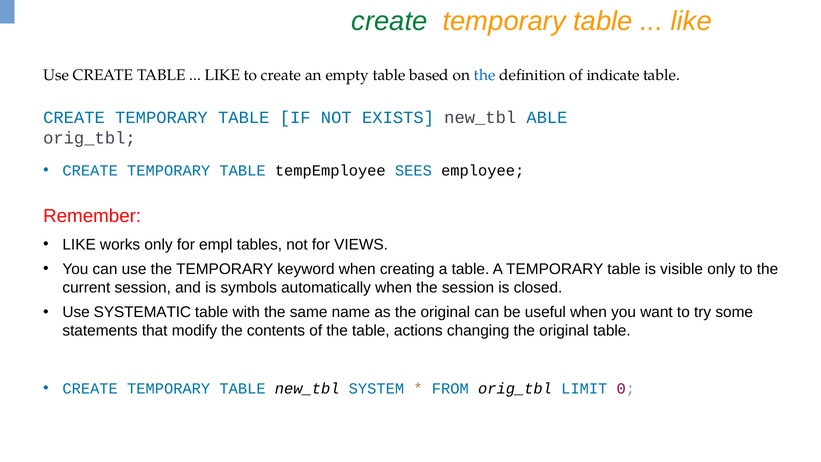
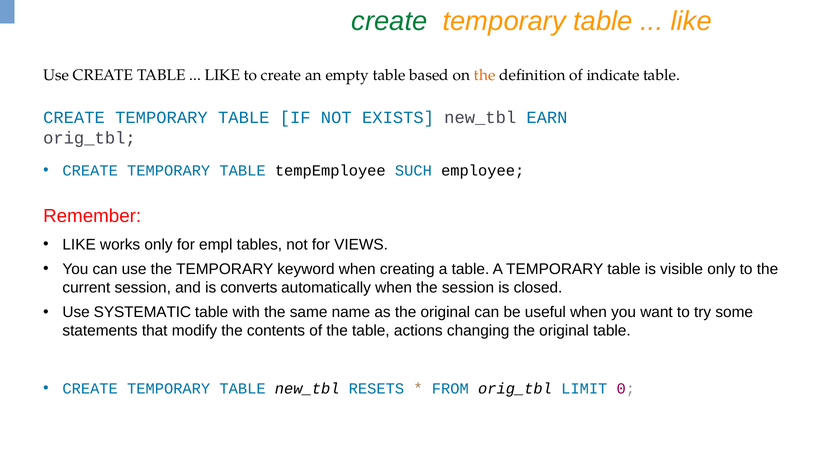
the colour: blue -> orange (485, 75)
ABLE: ABLE -> EARN (547, 117)
SEES: SEES -> SUCH (413, 170)
symbols: symbols -> converts (249, 288)
SYSTEM: SYSTEM -> RESETS (376, 388)
